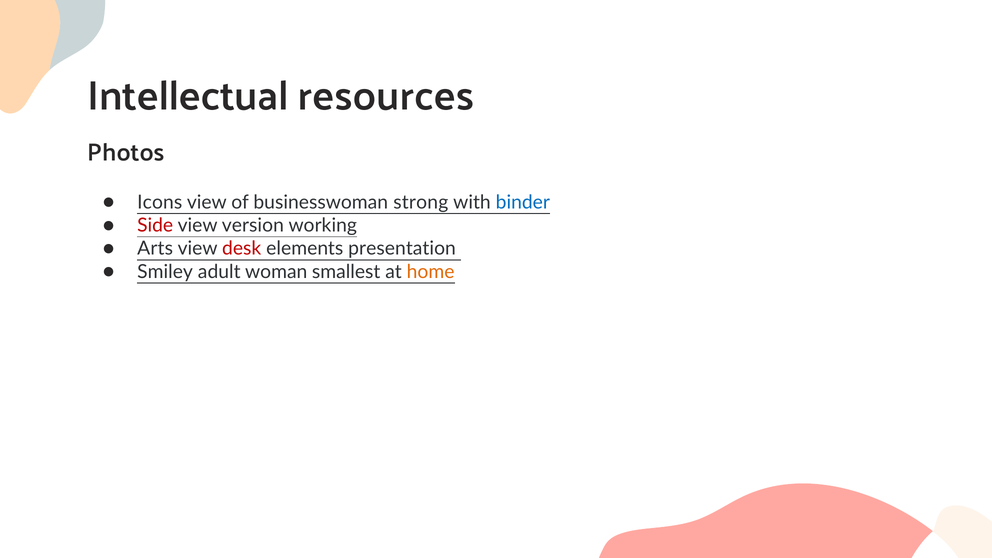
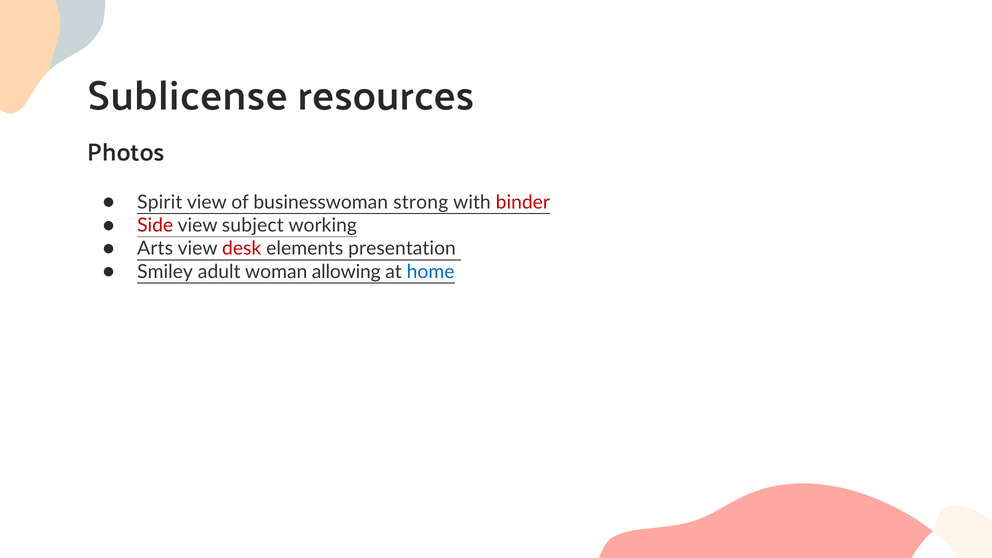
Intellectual: Intellectual -> Sublicense (188, 96)
Icons: Icons -> Spirit (160, 202)
binder colour: blue -> red (523, 202)
version: version -> subject (253, 225)
smallest: smallest -> allowing (346, 272)
home colour: orange -> blue (431, 272)
